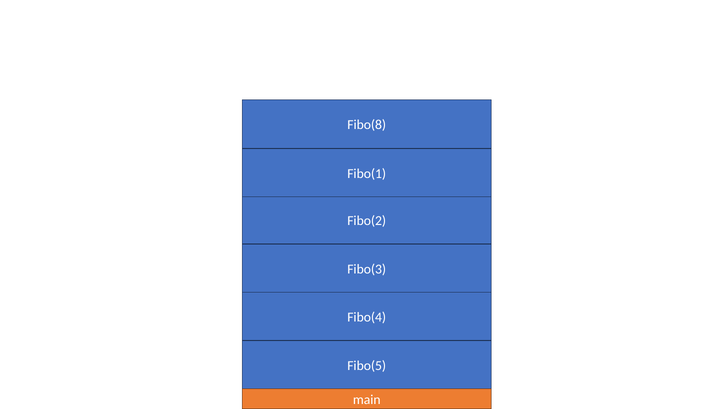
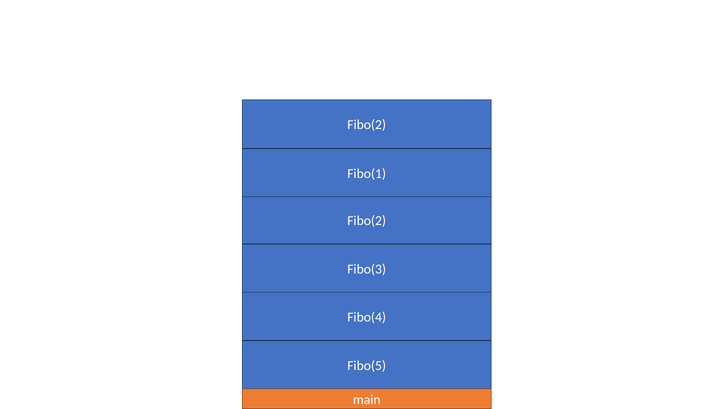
Fibo(8: Fibo(8 -> Fibo(2 (367, 125)
